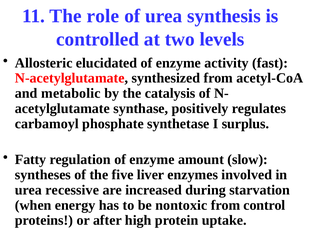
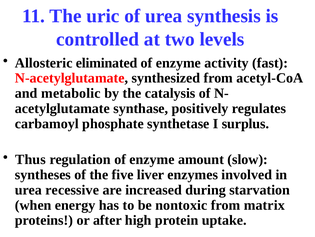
role: role -> uric (103, 16)
elucidated: elucidated -> eliminated (107, 63)
Fatty: Fatty -> Thus (30, 159)
control: control -> matrix (264, 204)
